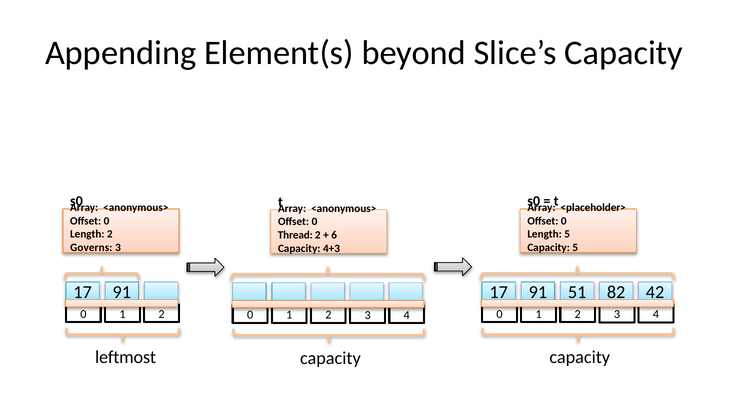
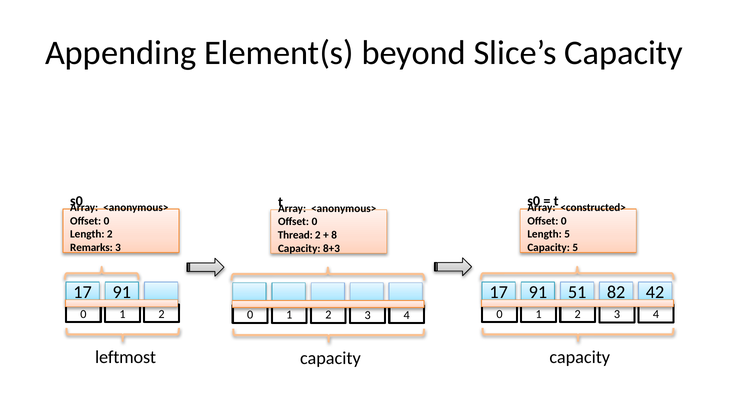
<placeholder>: <placeholder> -> <constructed> (593, 208)
6: 6 -> 8 (334, 235)
Governs: Governs -> Remarks (91, 248)
4+3: 4+3 -> 8+3 (331, 248)
